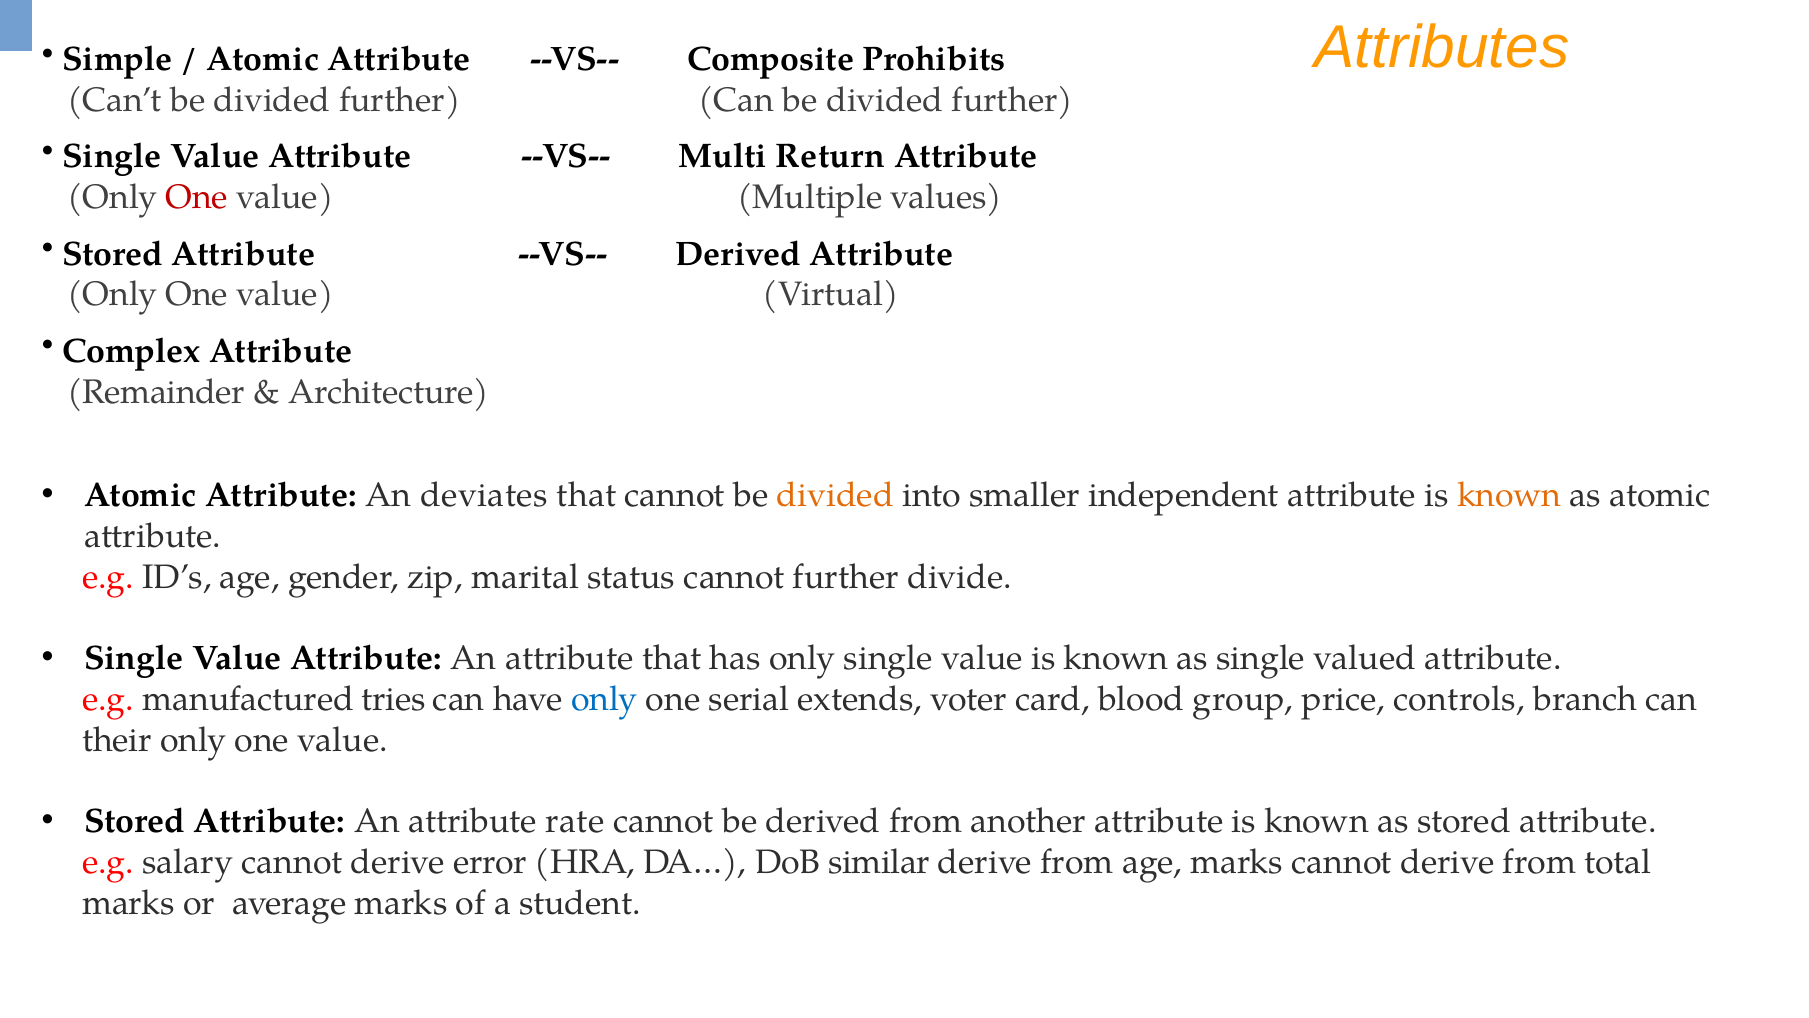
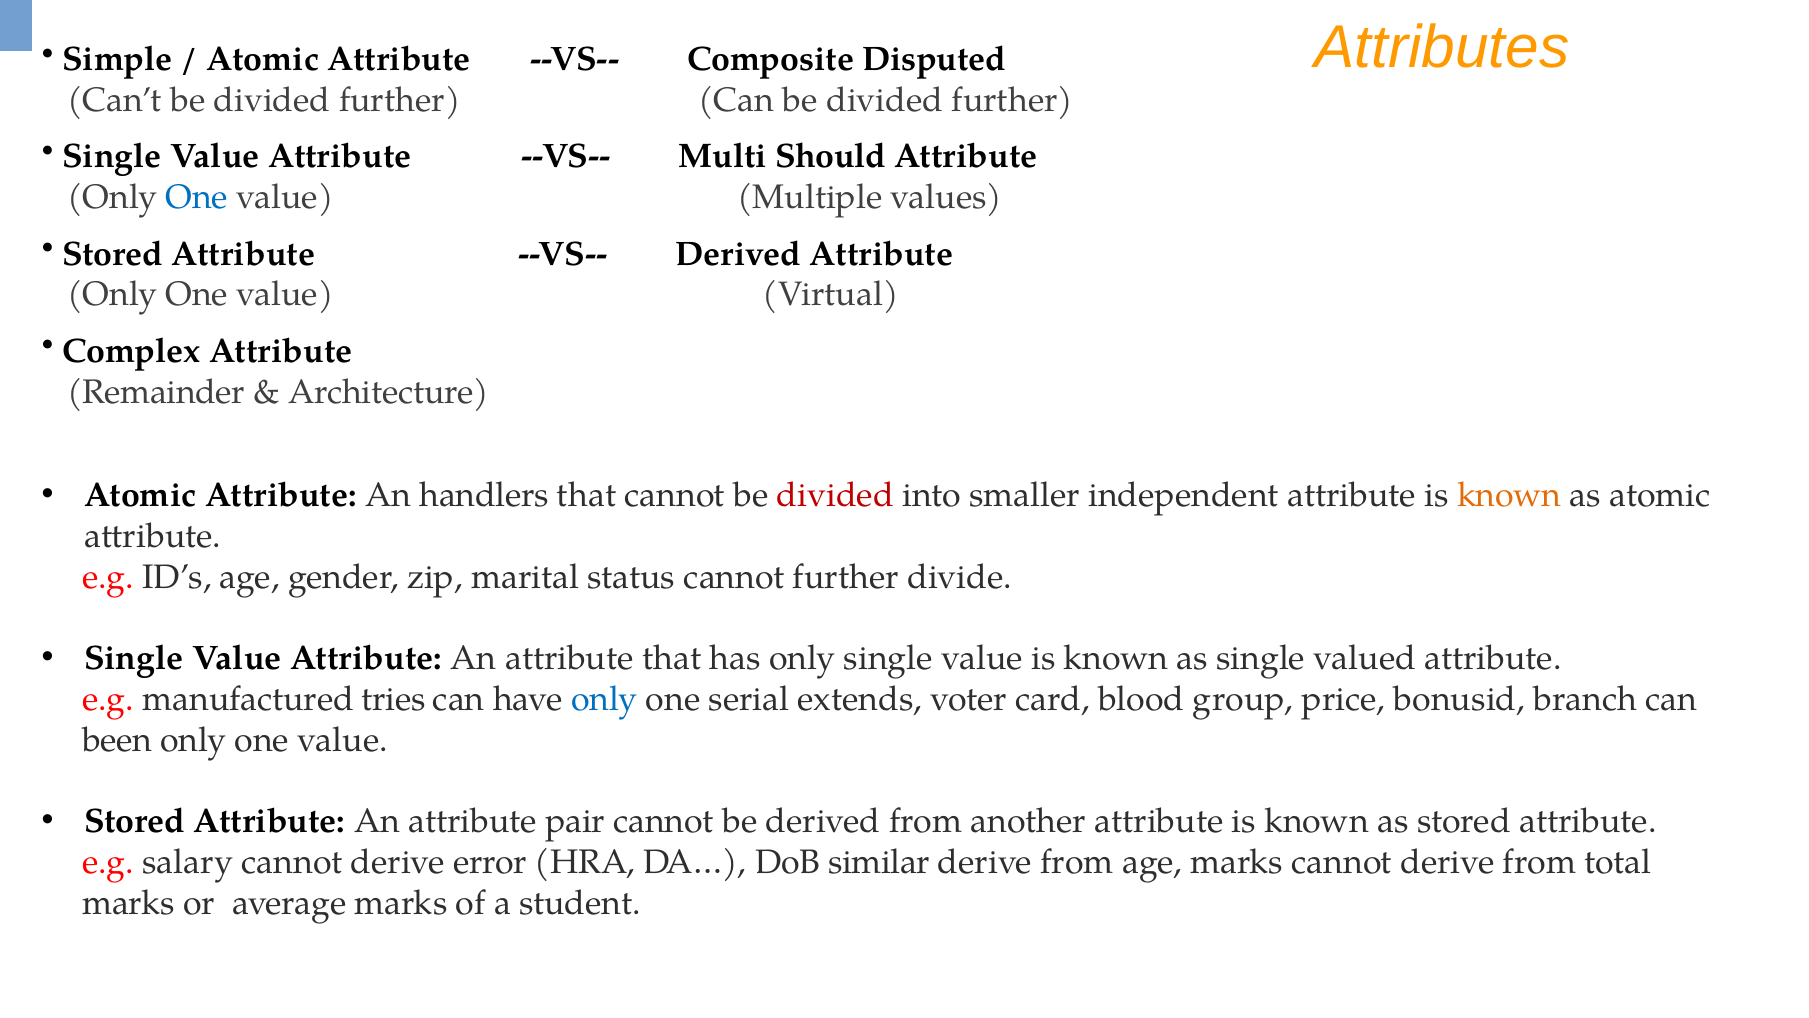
Prohibits: Prohibits -> Disputed (934, 59)
Return: Return -> Should (831, 157)
One colour: red -> blue (197, 197)
deviates: deviates -> handlers (484, 495)
divided colour: orange -> red (835, 495)
controls: controls -> bonusid (1459, 699)
their: their -> been (117, 740)
rate: rate -> pair (575, 821)
